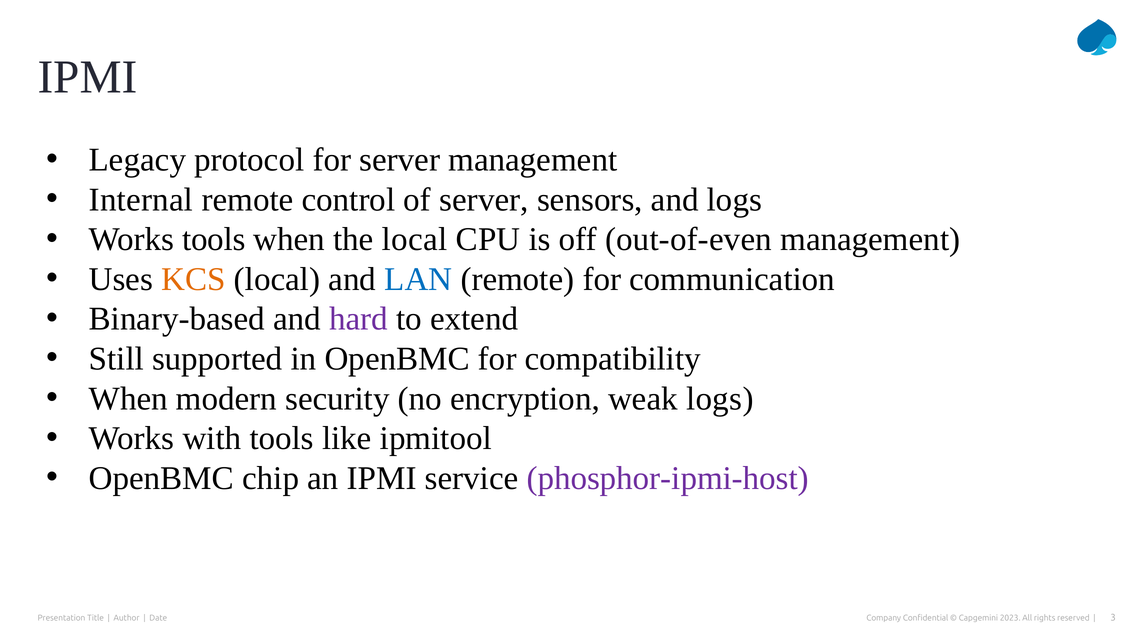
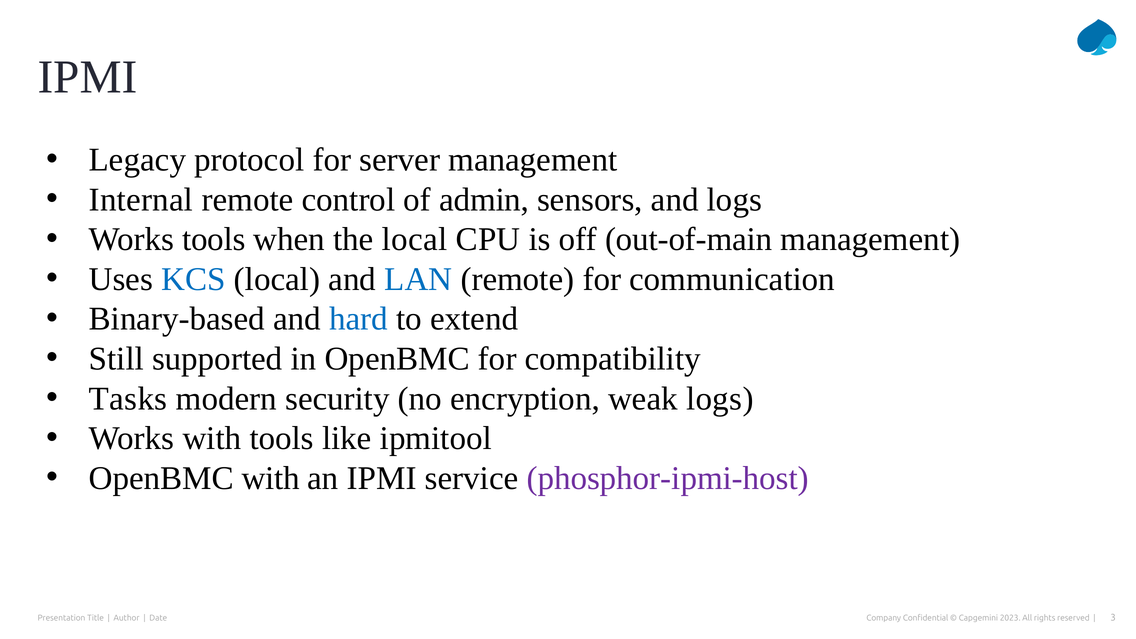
of server: server -> admin (484, 200)
out-of-even: out-of-even -> out-of-main (689, 239)
KCS colour: orange -> blue (194, 279)
hard colour: purple -> blue (359, 319)
When: When -> Tasks (128, 399)
OpenBMC chip: chip -> with (271, 478)
